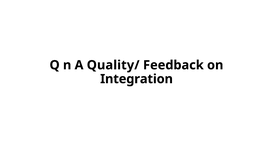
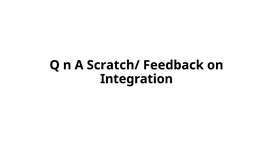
Quality/: Quality/ -> Scratch/ (113, 65)
